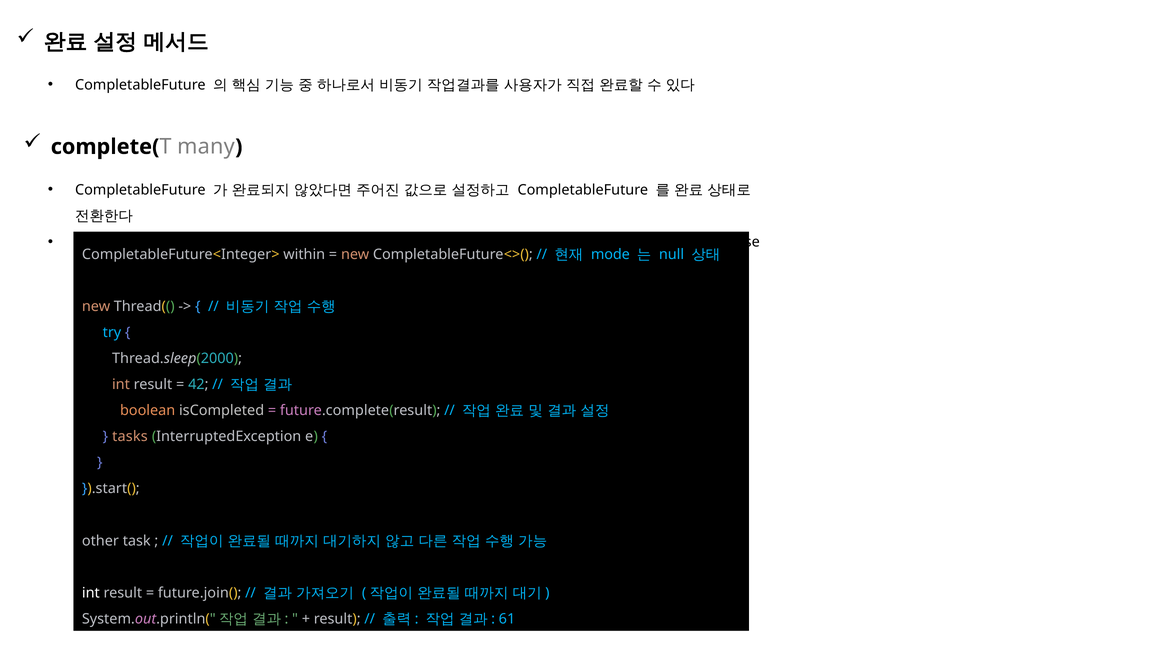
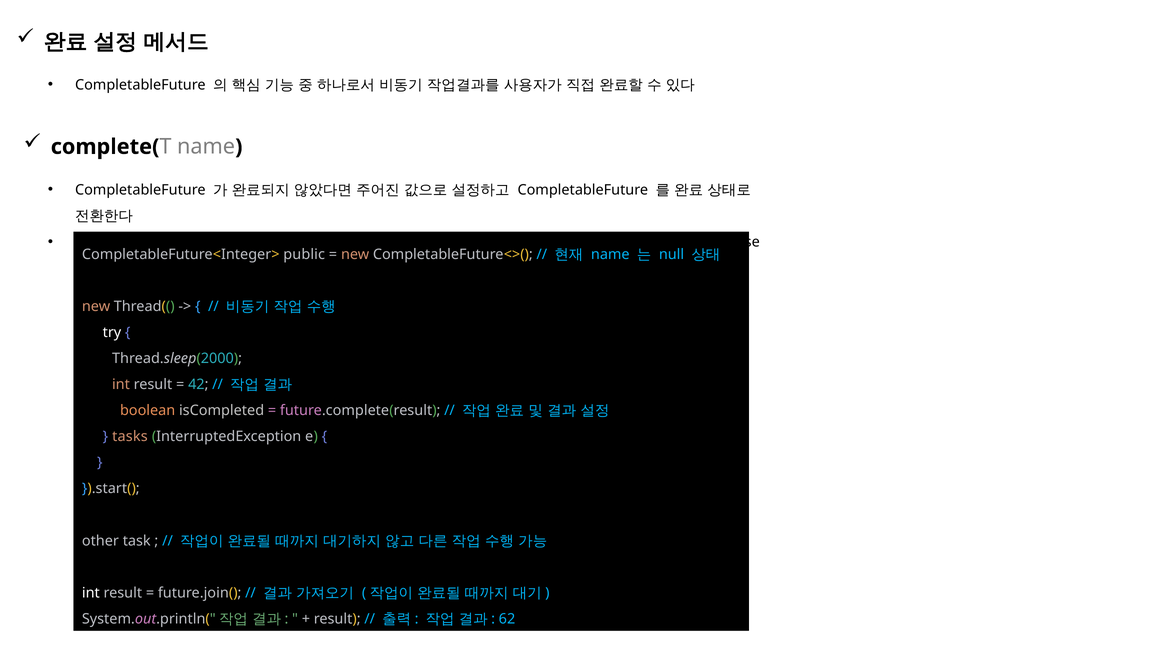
many: many -> name (206, 147)
within: within -> public (304, 255)
mode: mode -> name (610, 255)
try colour: light blue -> white (112, 333)
61: 61 -> 62 (507, 619)
